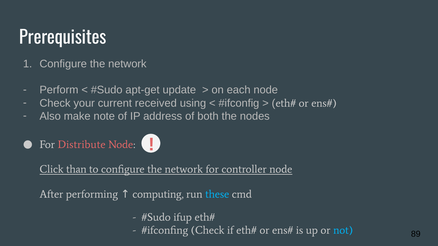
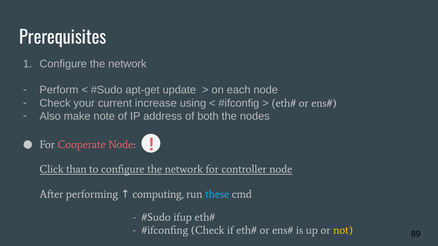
received: received -> increase (156, 103)
Distribute: Distribute -> Cooperate (82, 145)
not colour: light blue -> yellow (343, 231)
